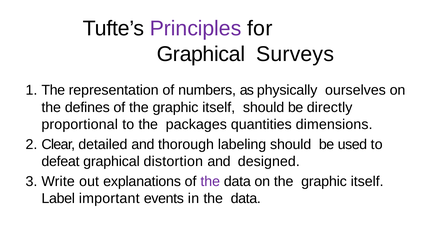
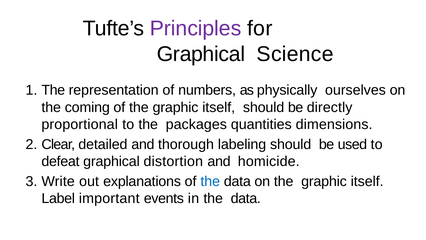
Surveys: Surveys -> Science (295, 54)
defines: defines -> coming (87, 107)
designed: designed -> homicide (269, 161)
the colour: purple -> blue (210, 181)
